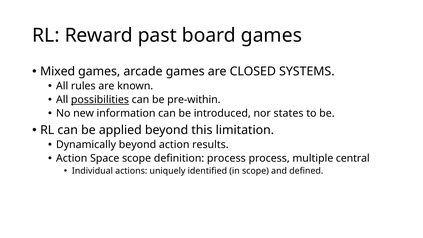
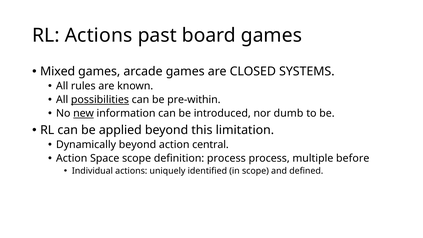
RL Reward: Reward -> Actions (99, 36)
new underline: none -> present (84, 113)
states: states -> dumb (289, 113)
results: results -> central (210, 145)
central: central -> before (353, 158)
